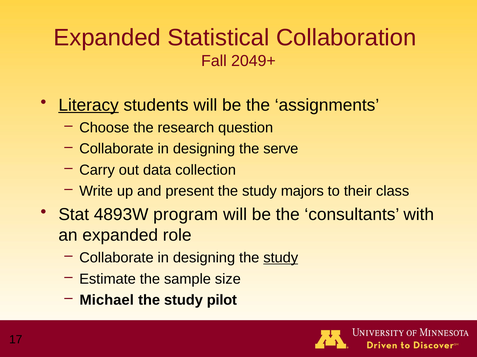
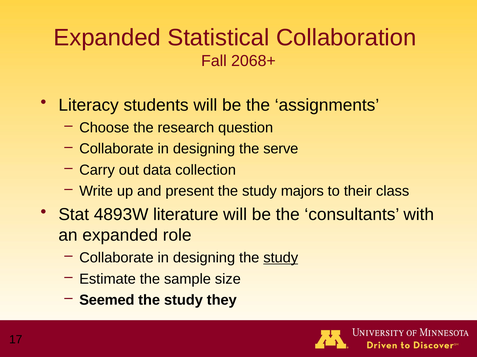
2049+: 2049+ -> 2068+ (253, 61)
Literacy underline: present -> none (89, 105)
program: program -> literature (186, 215)
Michael: Michael -> Seemed (107, 301)
pilot: pilot -> they (222, 301)
